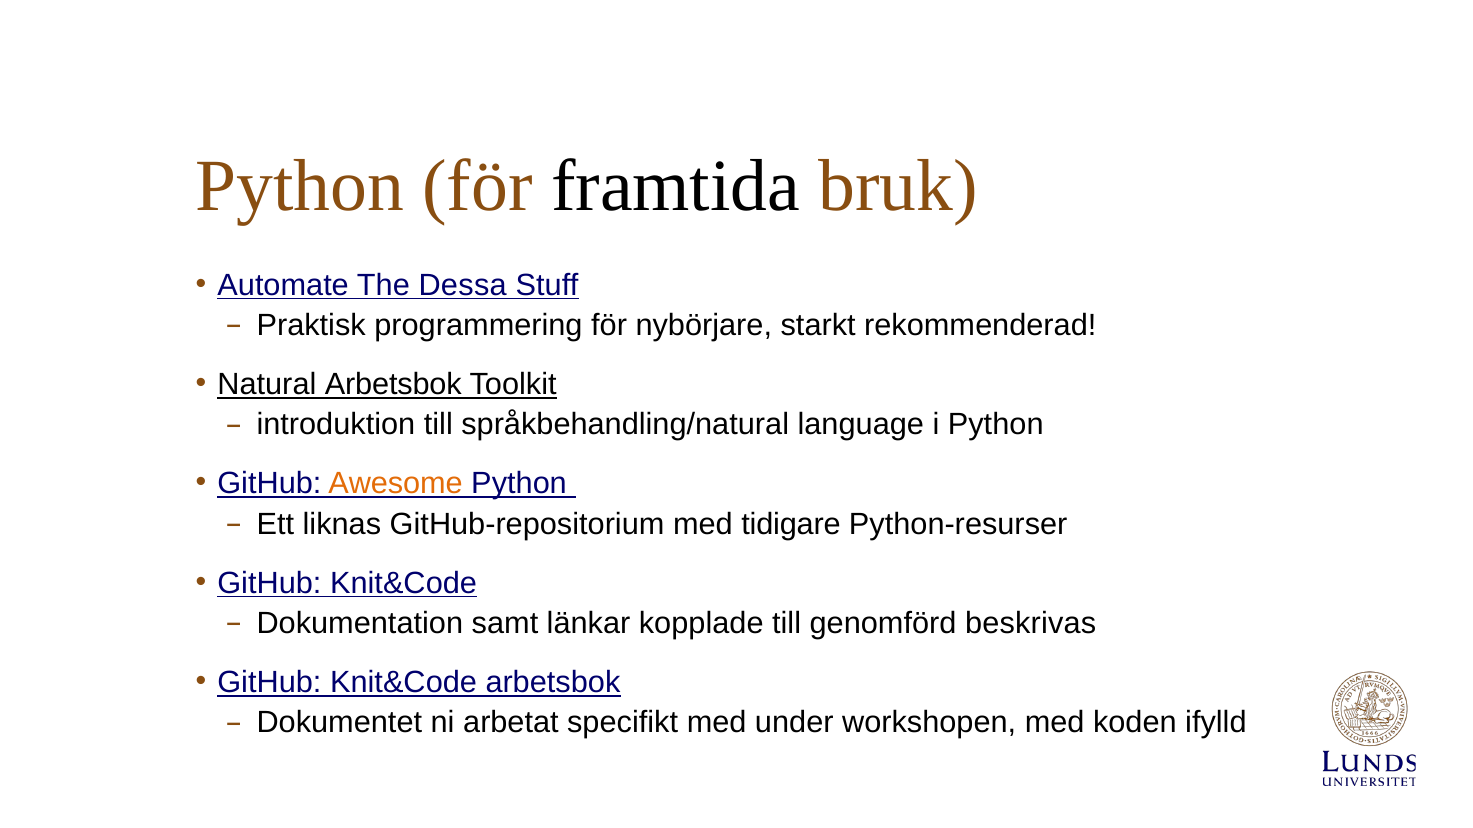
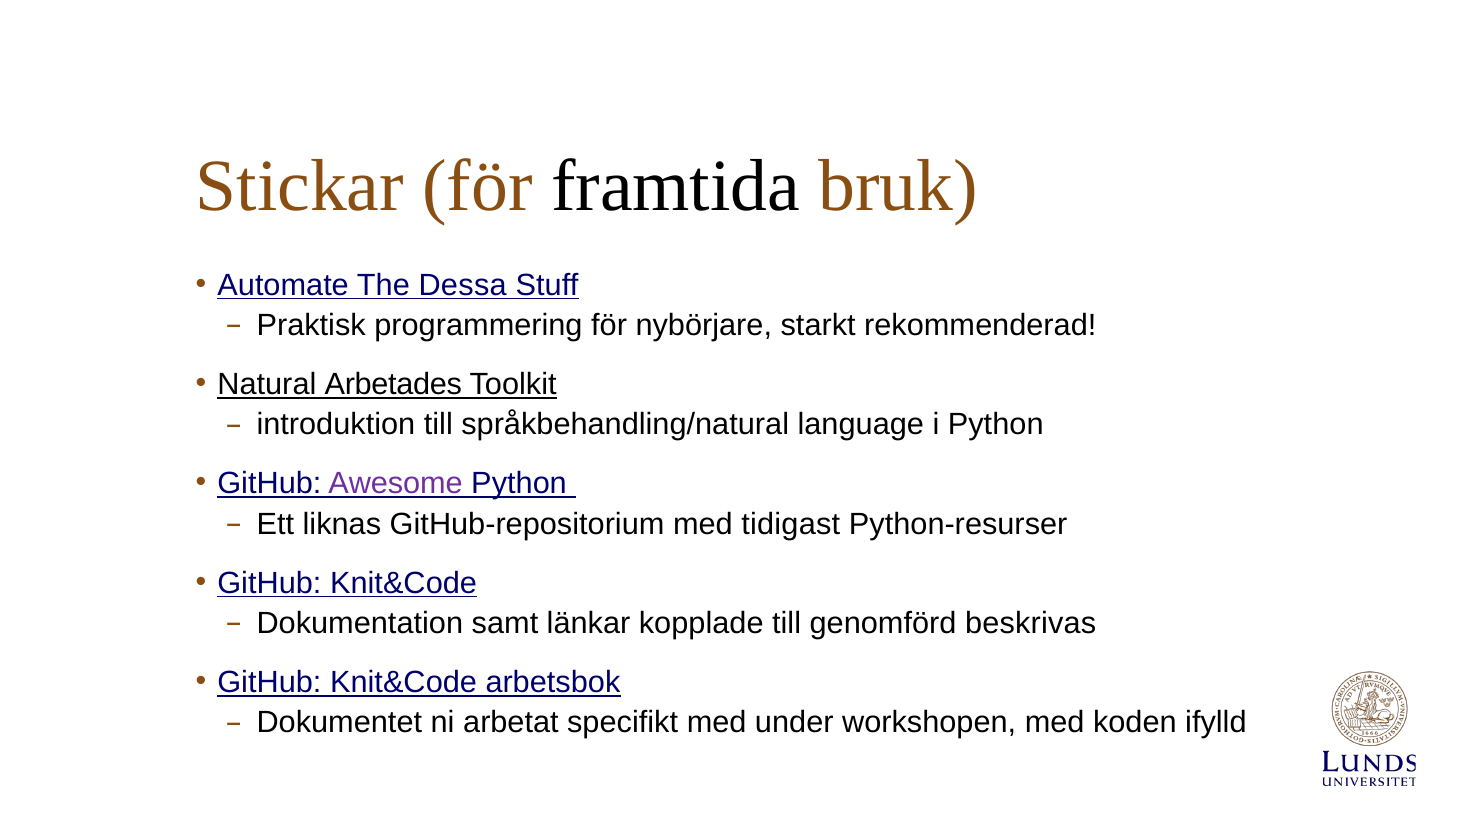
Python: Python -> Stickar (300, 186)
Natural Arbetsbok: Arbetsbok -> Arbetades (393, 385)
Awesome colour: orange -> purple (396, 484)
tidigare: tidigare -> tidigast (791, 524)
